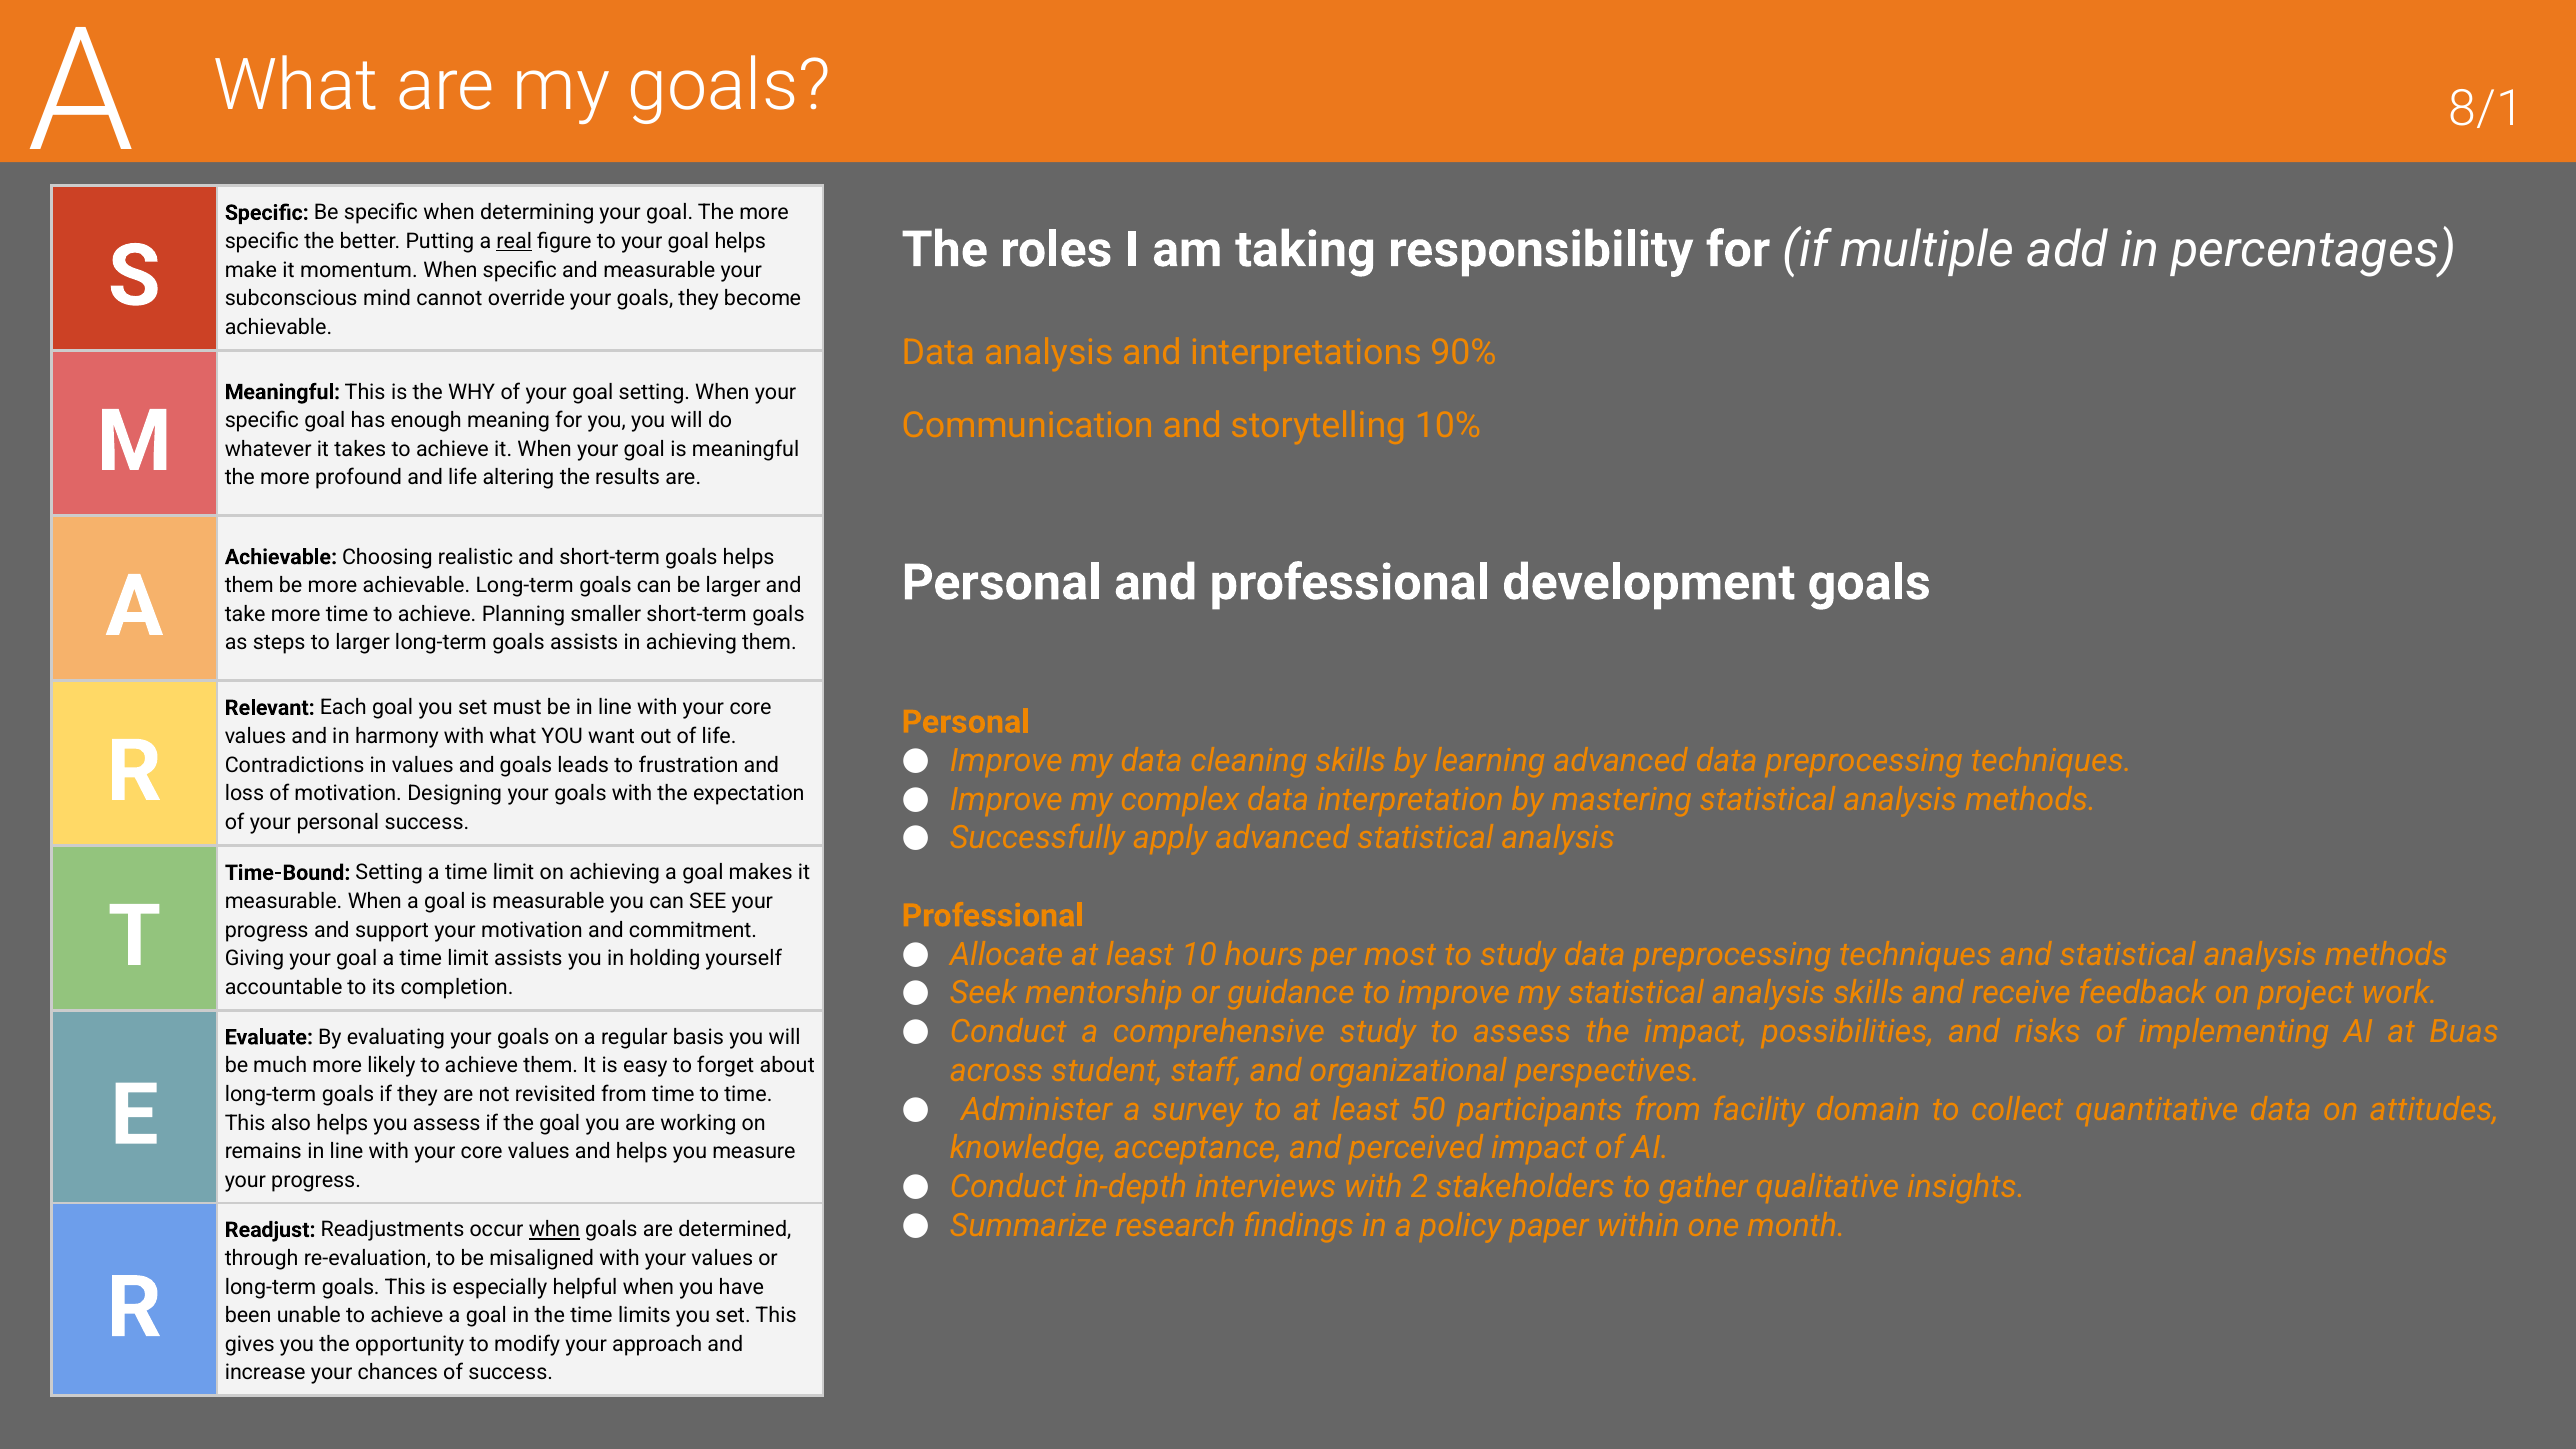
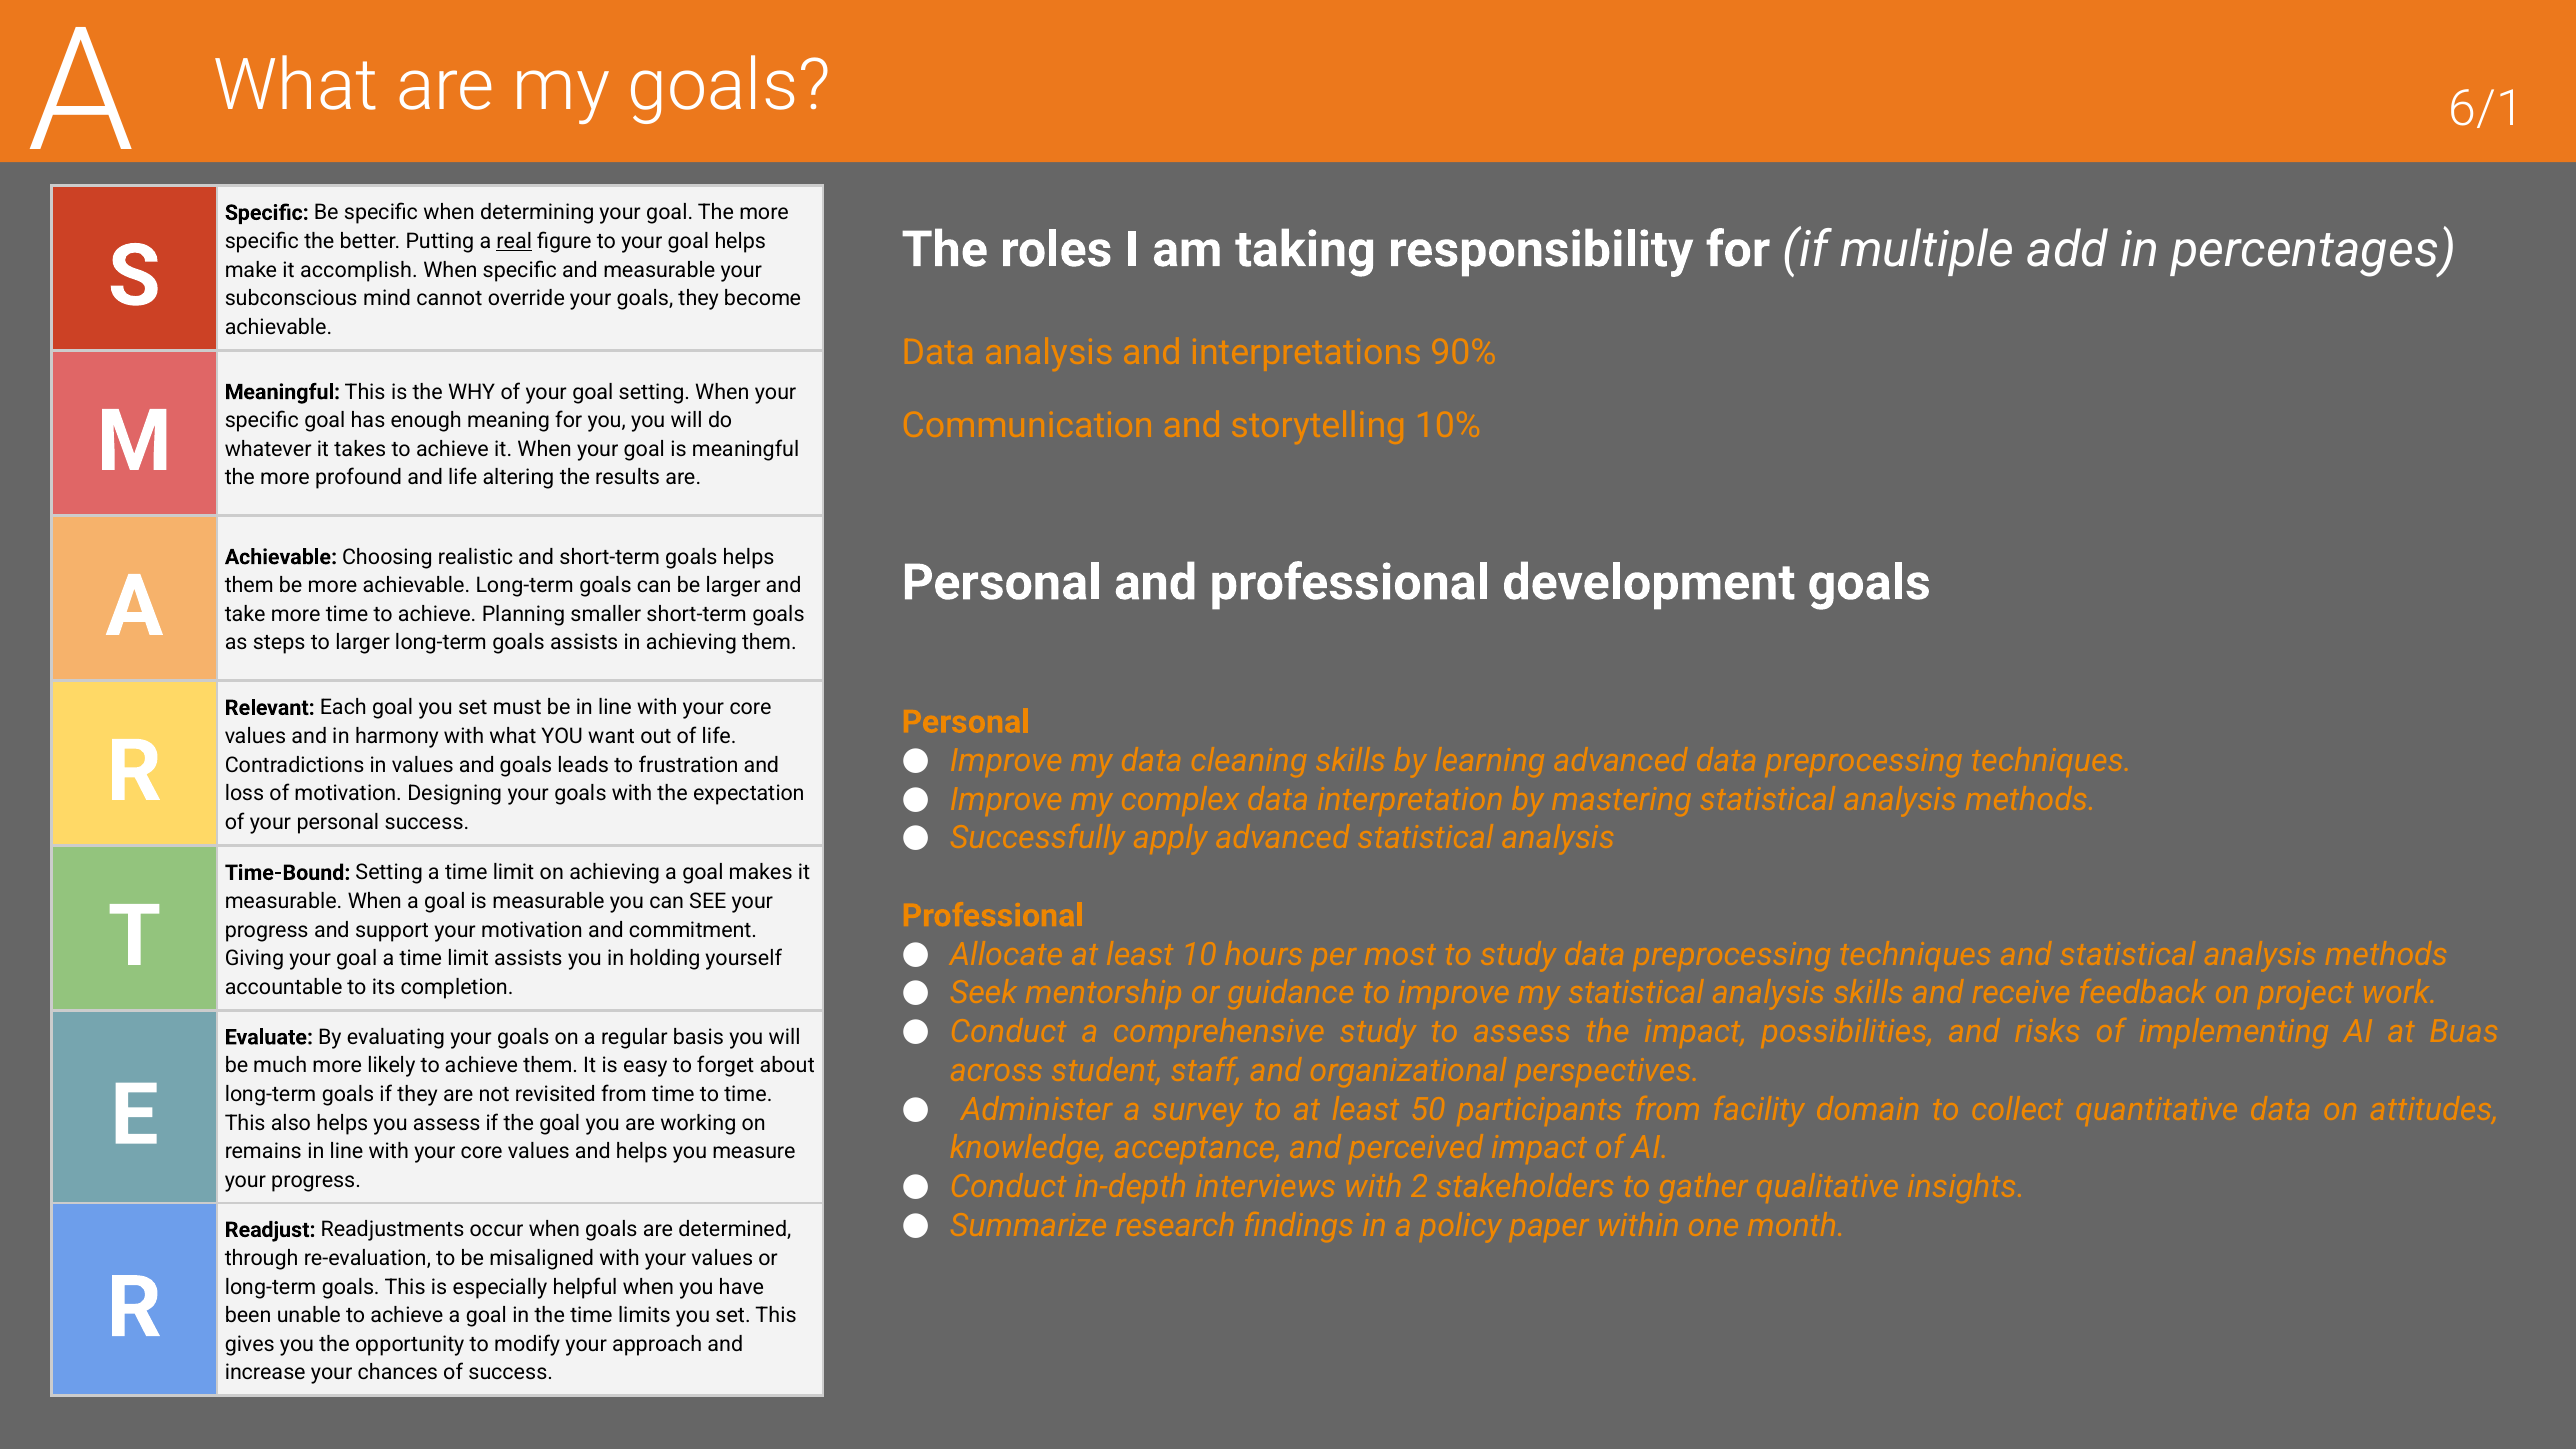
8/1: 8/1 -> 6/1 (2487, 109)
momentum: momentum -> accomplish (359, 270)
when underline: present -> none (554, 1230)
